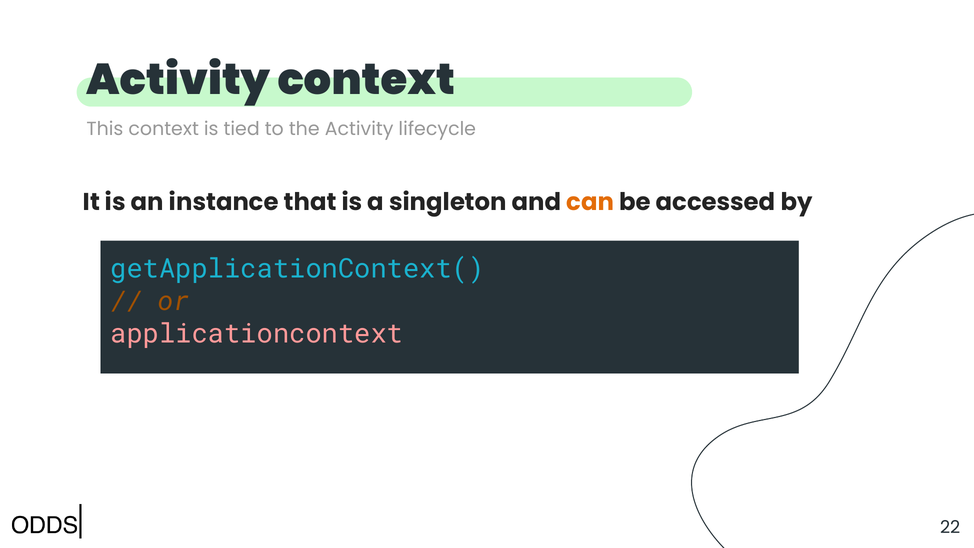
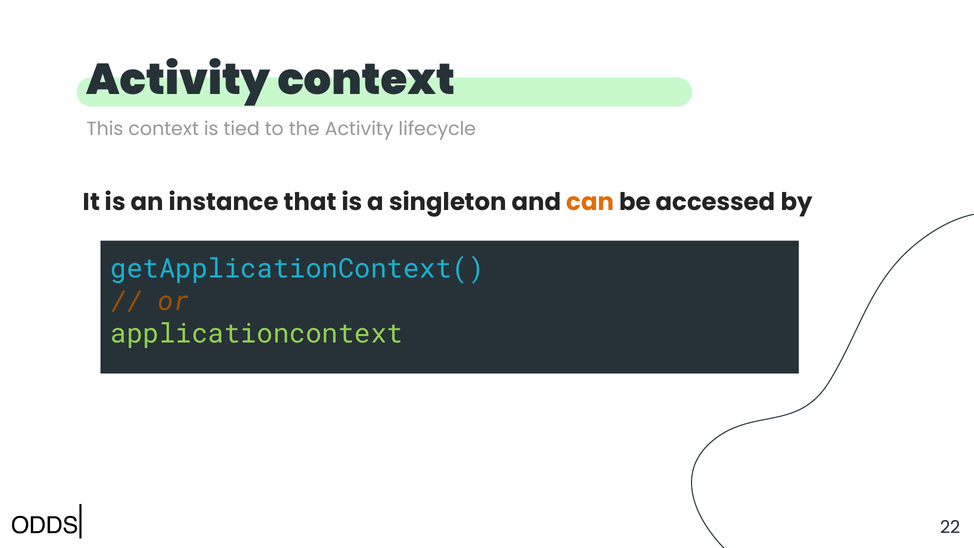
applicationcontext colour: pink -> light green (257, 334)
